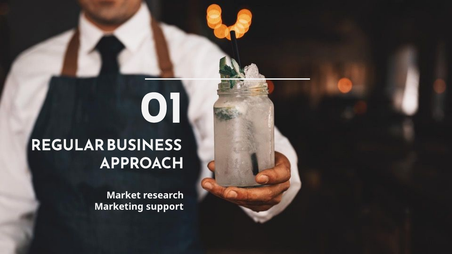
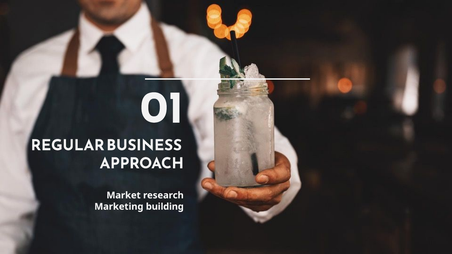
support: support -> building (165, 207)
